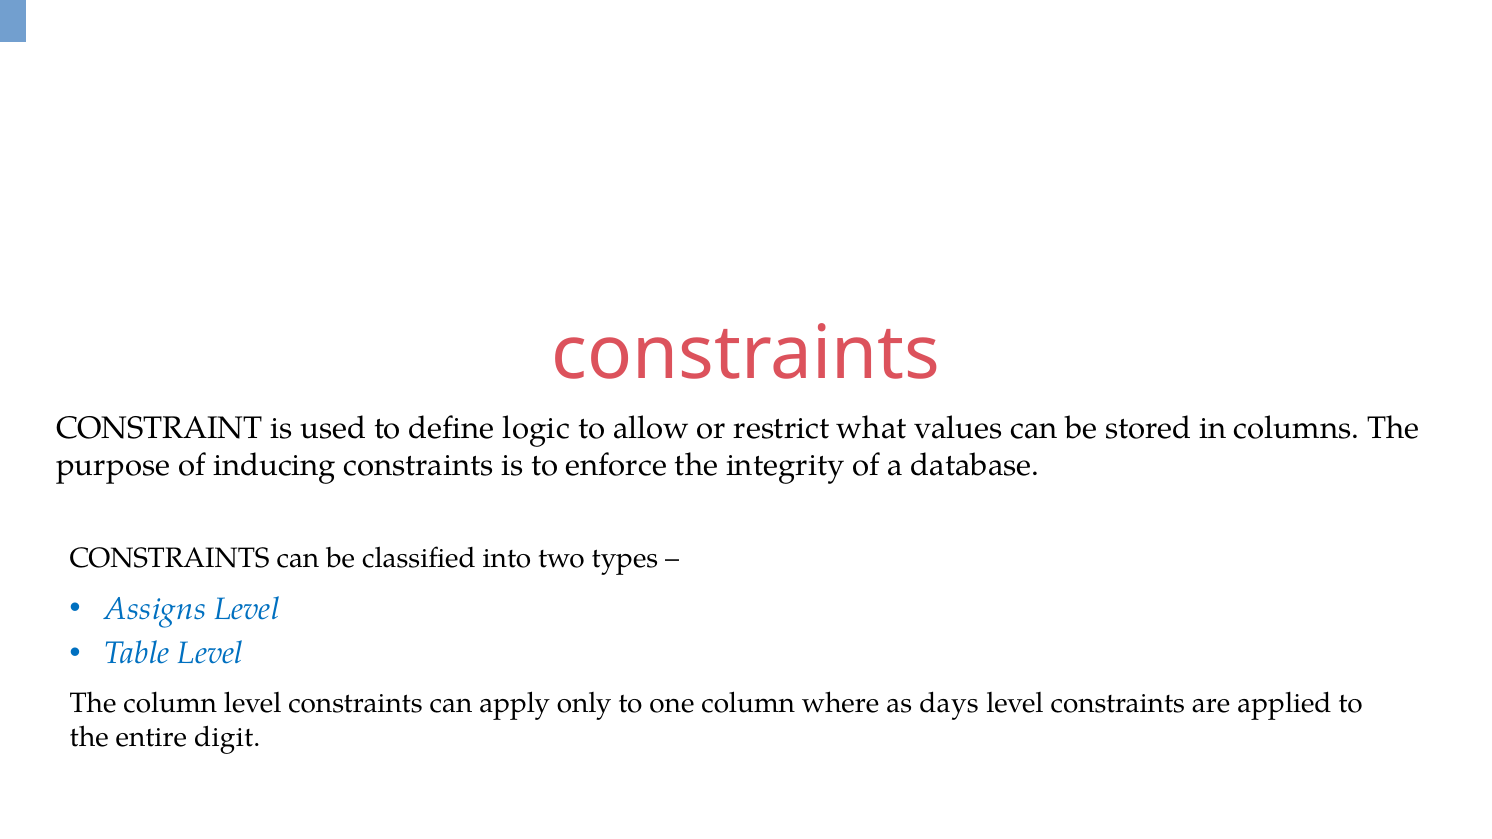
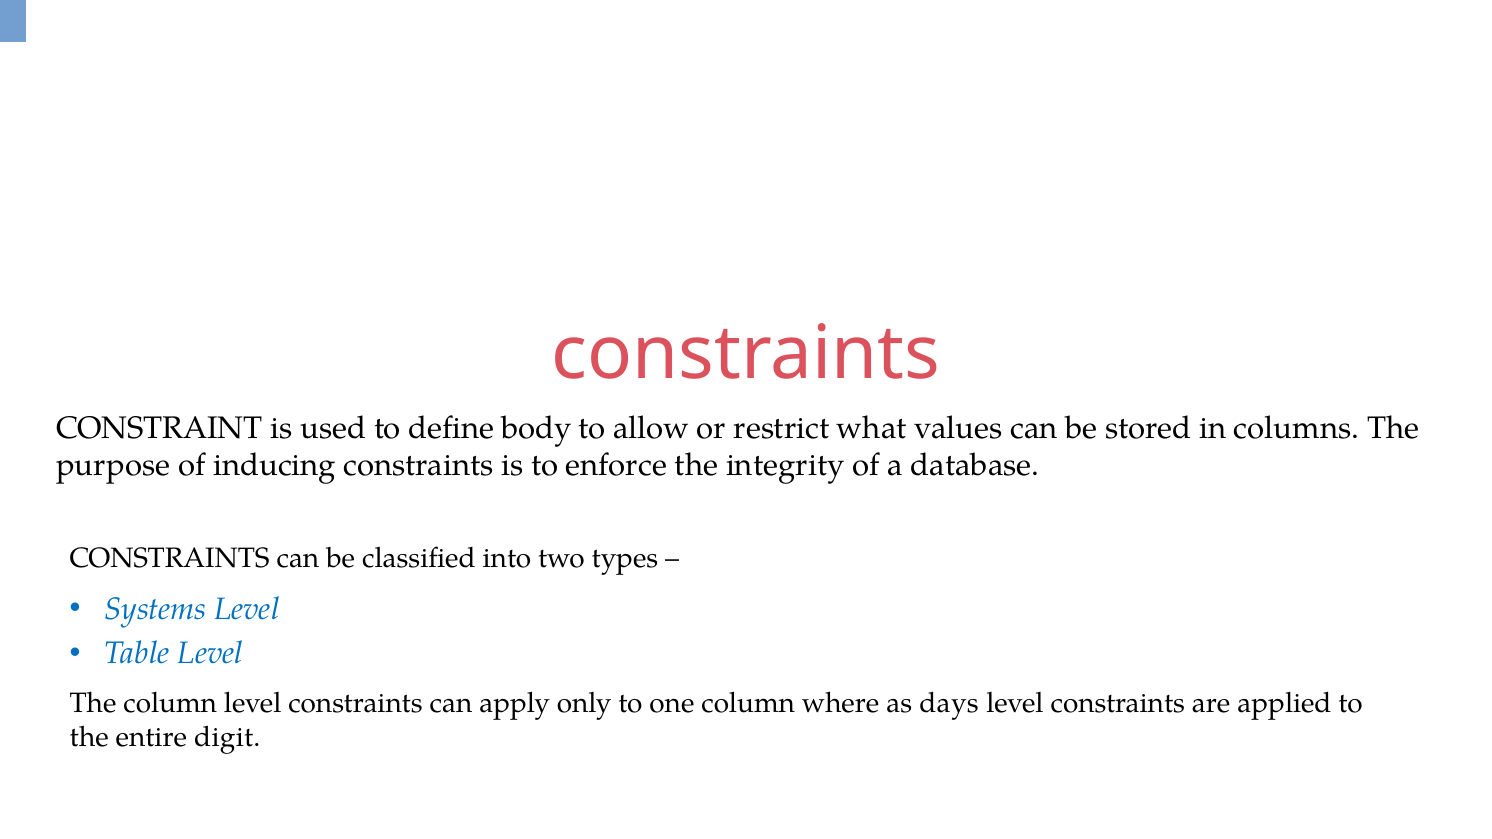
logic: logic -> body (537, 429)
Assigns: Assigns -> Systems (156, 609)
